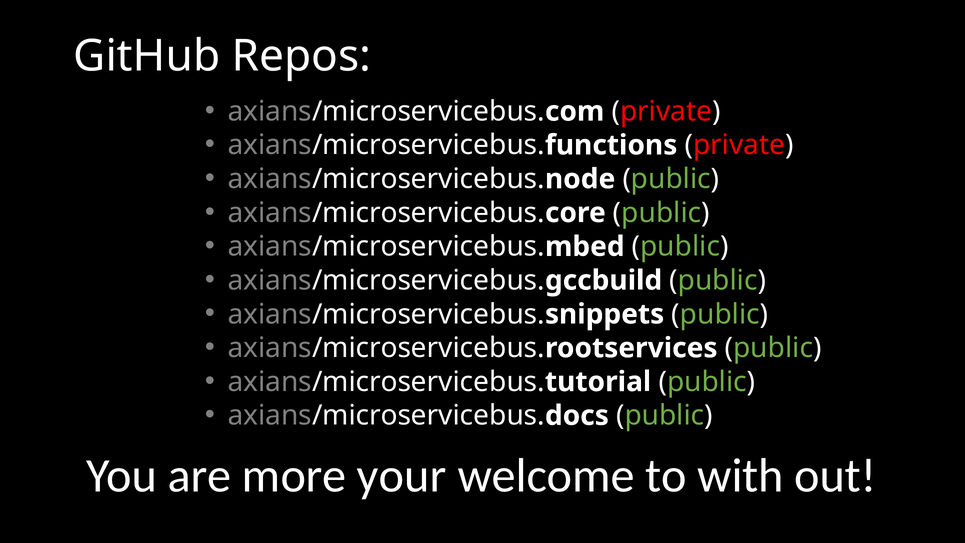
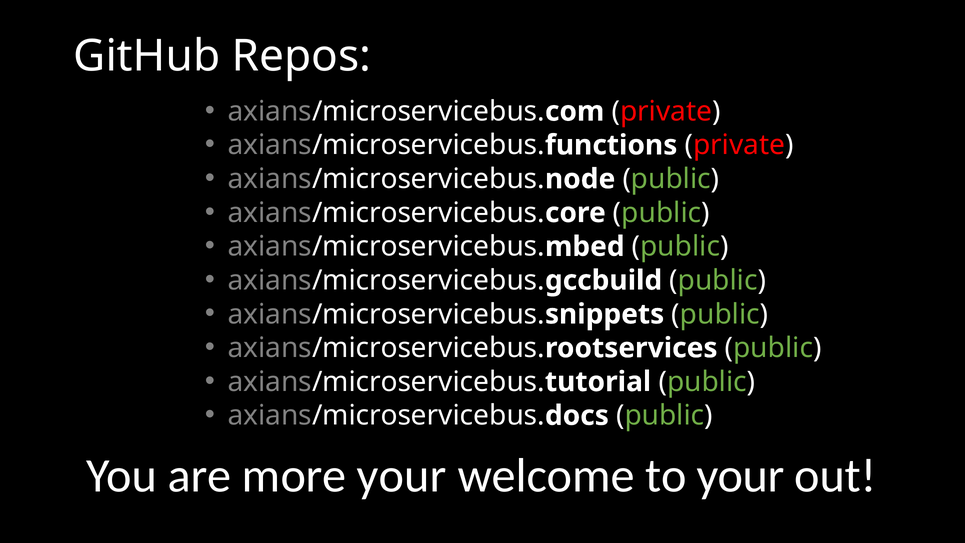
to with: with -> your (741, 476)
